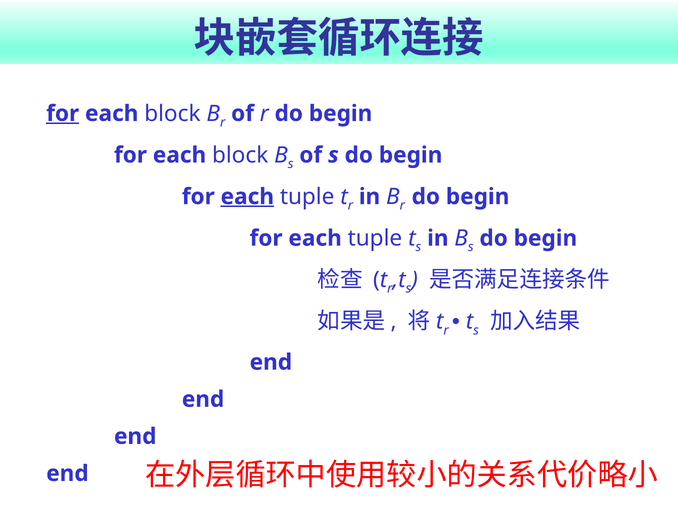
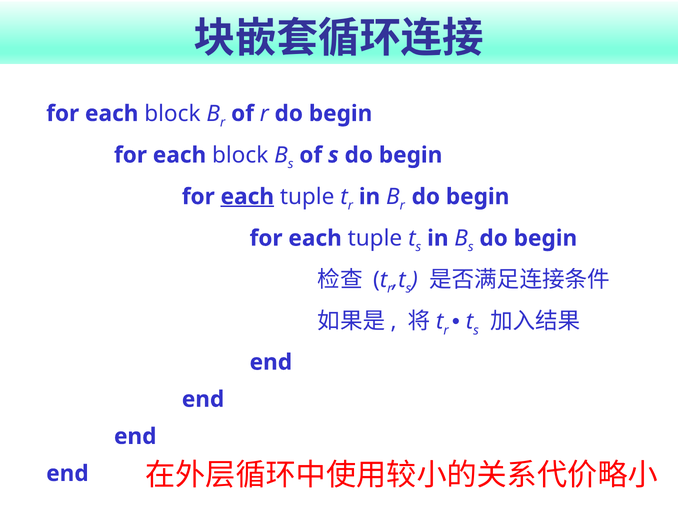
for underline: present -> none (63, 113)
